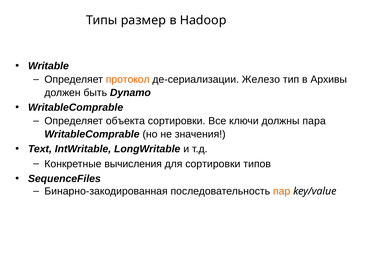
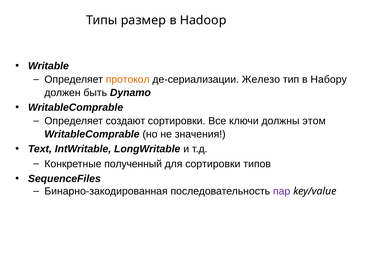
Архивы: Архивы -> Набору (329, 80)
объекта: объекта -> создают (125, 121)
пара: пара -> этом (314, 121)
вычисления: вычисления -> полученный (133, 164)
пар colour: orange -> purple (282, 192)
